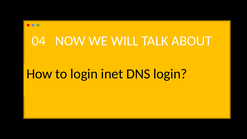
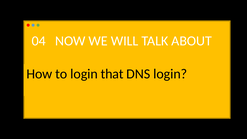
inet: inet -> that (112, 74)
